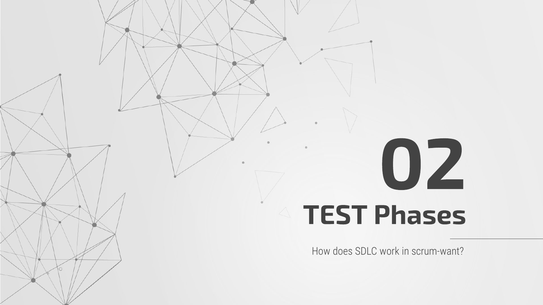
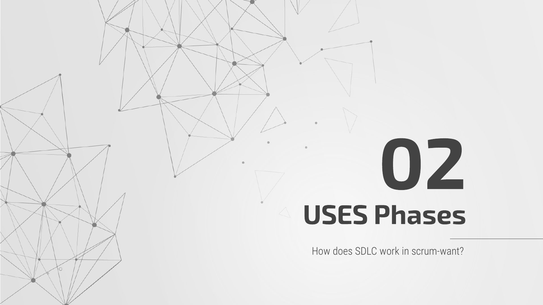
TEST: TEST -> USES (335, 215)
